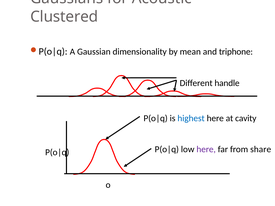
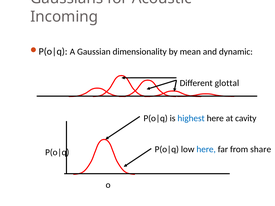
Clustered: Clustered -> Incoming (64, 17)
triphone: triphone -> dynamic (236, 52)
handle: handle -> glottal (227, 83)
here colour: purple -> blue (206, 149)
